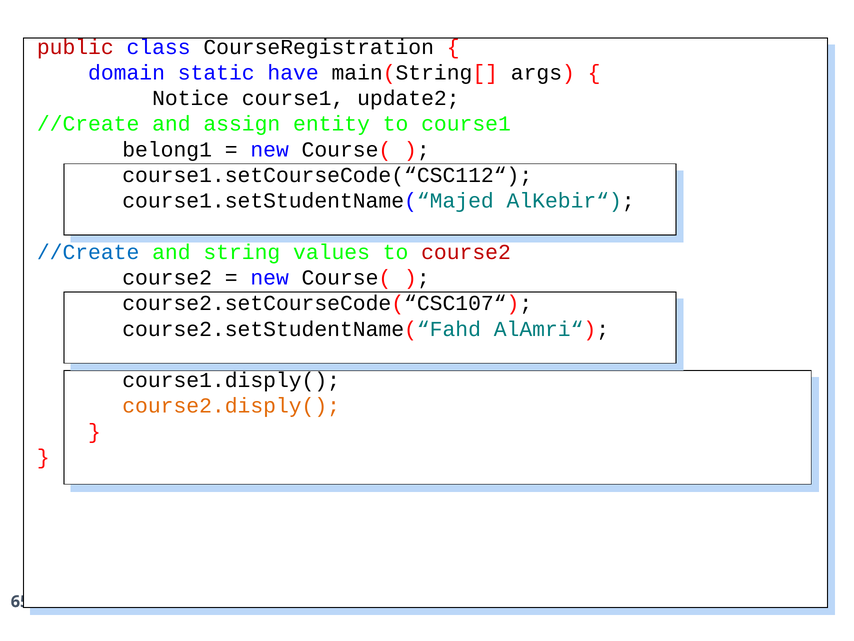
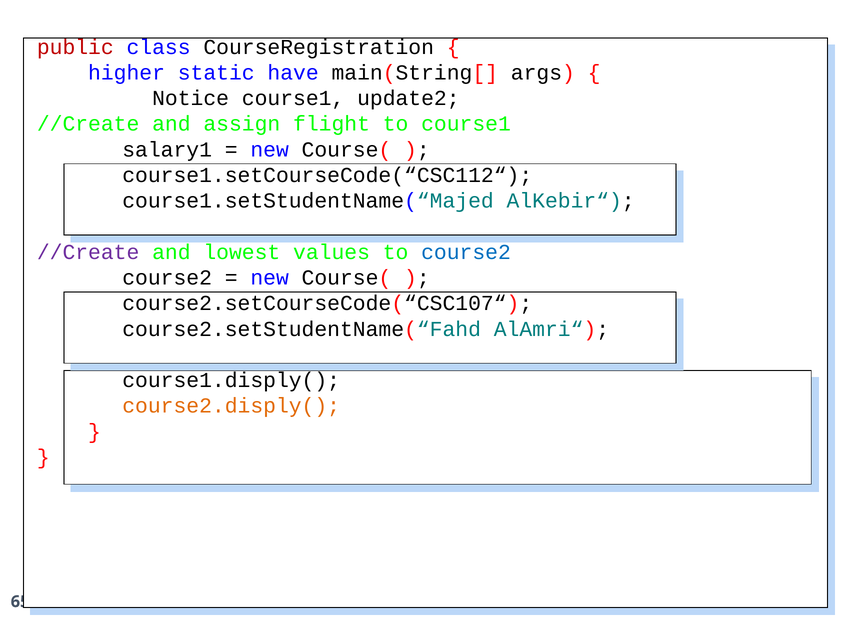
domain: domain -> higher (127, 73)
entity: entity -> flight (332, 124)
belong1: belong1 -> salary1 (167, 149)
//Create colour: blue -> purple (88, 252)
string: string -> lowest (242, 252)
course2 colour: red -> blue (466, 252)
